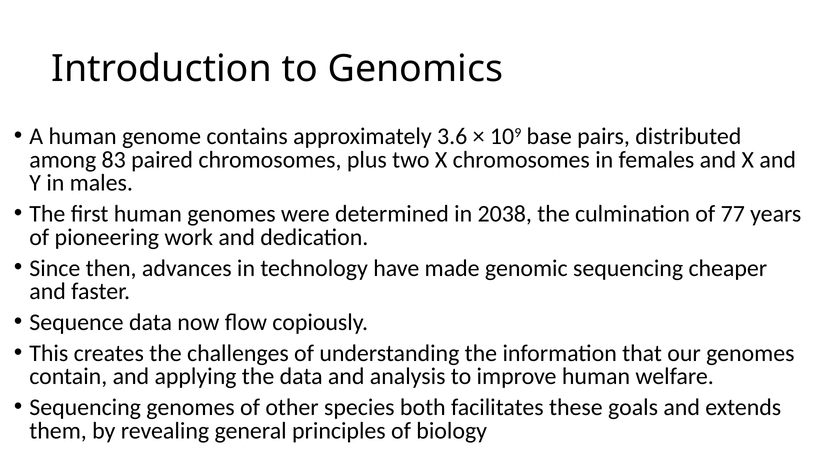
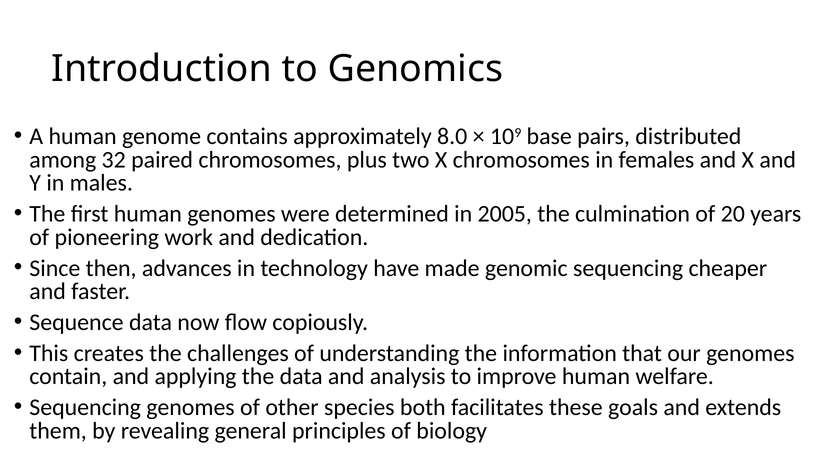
3.6: 3.6 -> 8.0 (452, 137)
83: 83 -> 32 (114, 160)
2038: 2038 -> 2005 (505, 214)
77: 77 -> 20 (733, 214)
